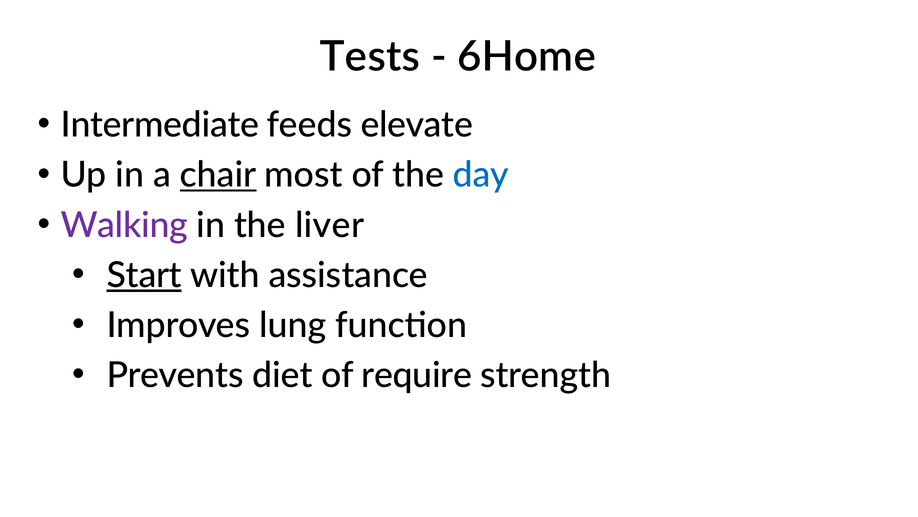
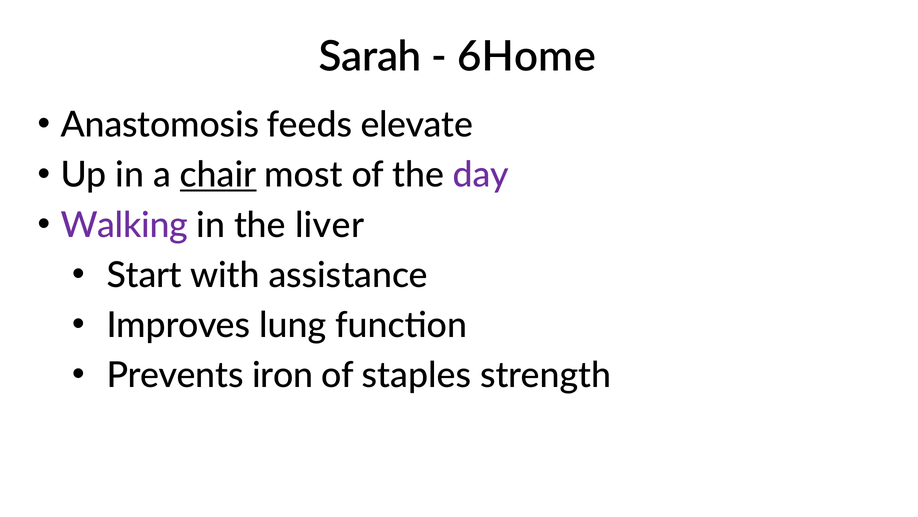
Tests: Tests -> Sarah (370, 57)
Intermediate: Intermediate -> Anastomosis (160, 125)
day colour: blue -> purple (481, 175)
Start underline: present -> none (144, 275)
diet: diet -> iron (283, 375)
require: require -> staples (417, 375)
